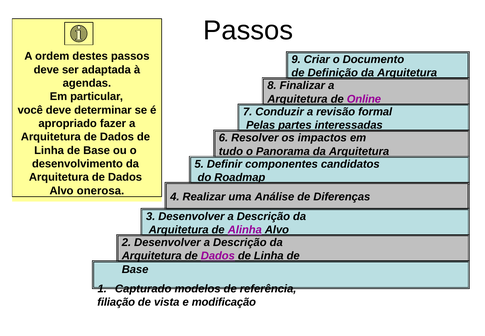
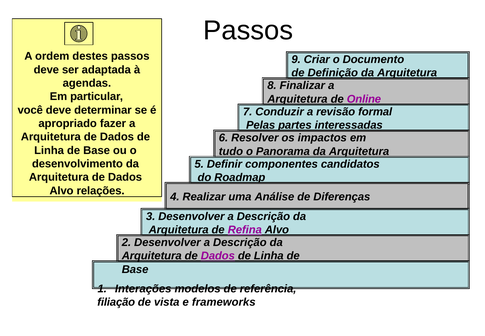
onerosa: onerosa -> relações (101, 191)
Alinha: Alinha -> Refina (245, 230)
Capturado: Capturado -> Interações (143, 289)
modificação: modificação -> frameworks (224, 302)
